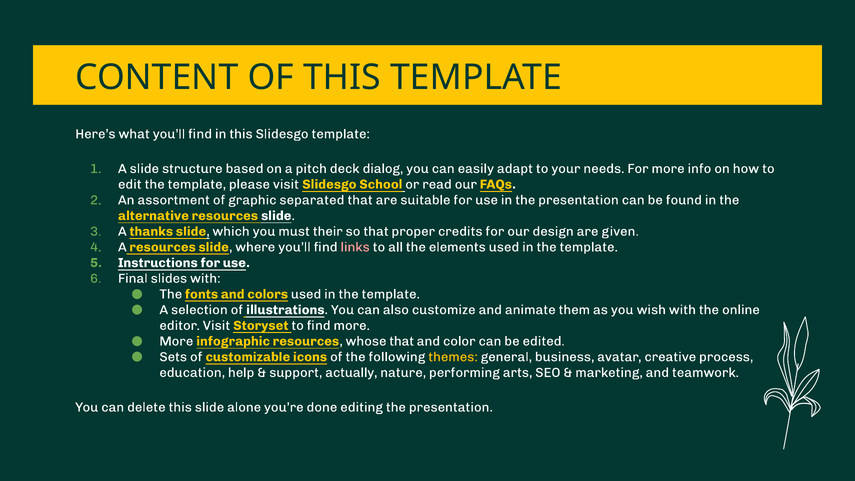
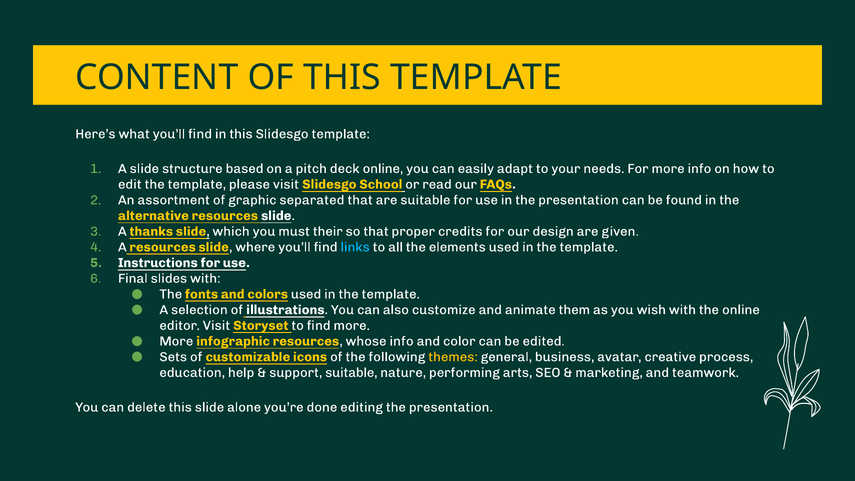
deck dialog: dialog -> online (383, 169)
links colour: pink -> light blue (355, 247)
whose that: that -> info (402, 341)
support actually: actually -> suitable (351, 373)
